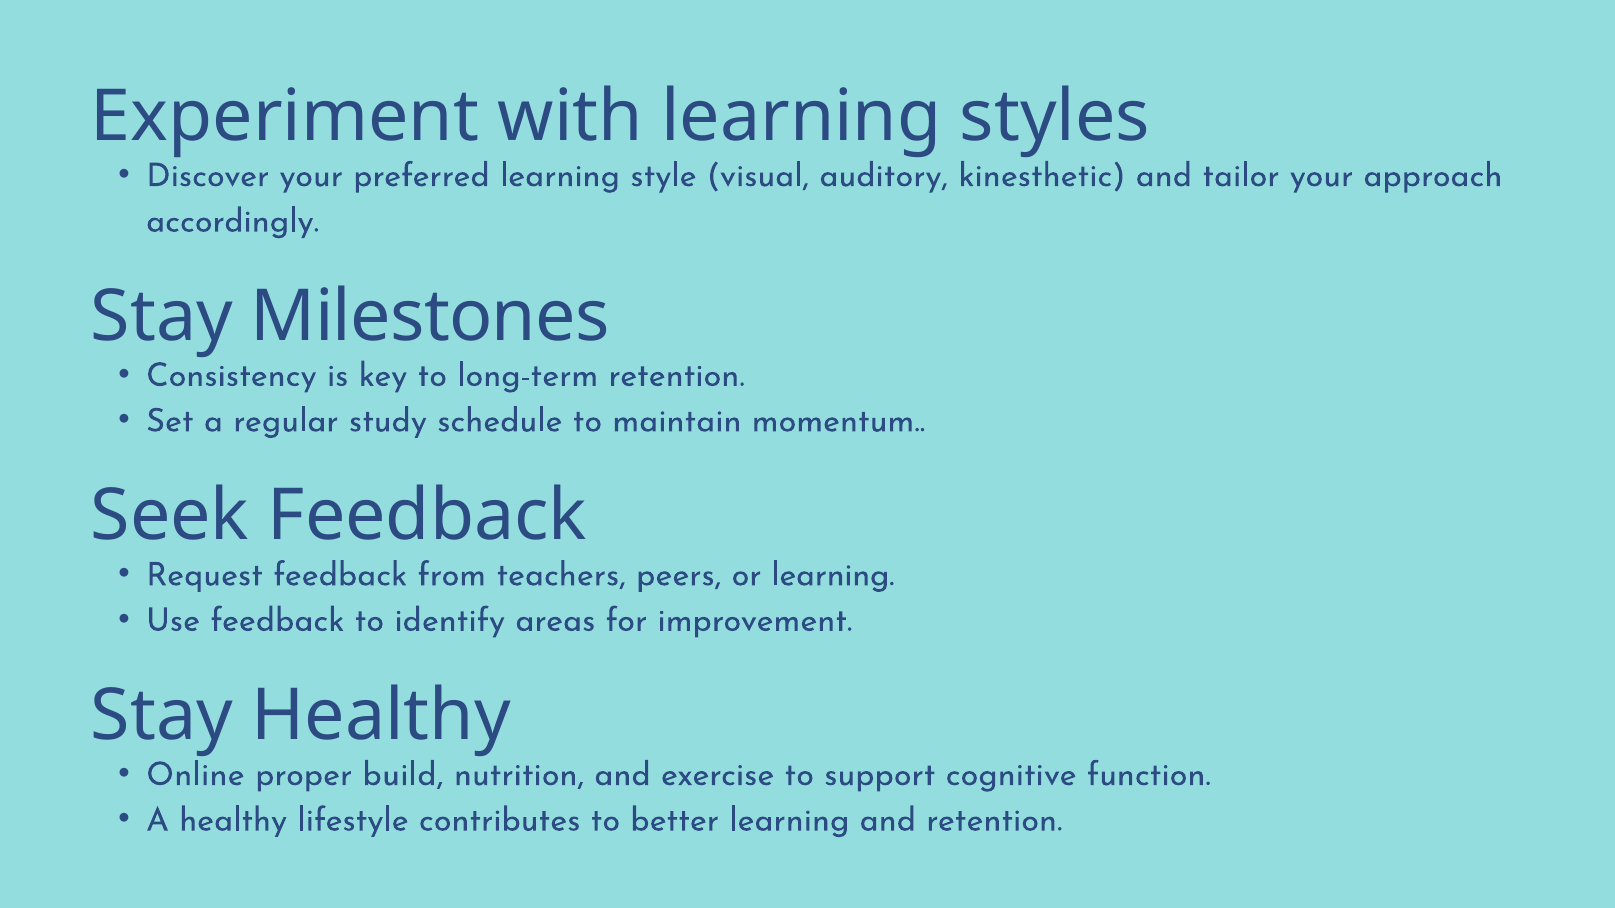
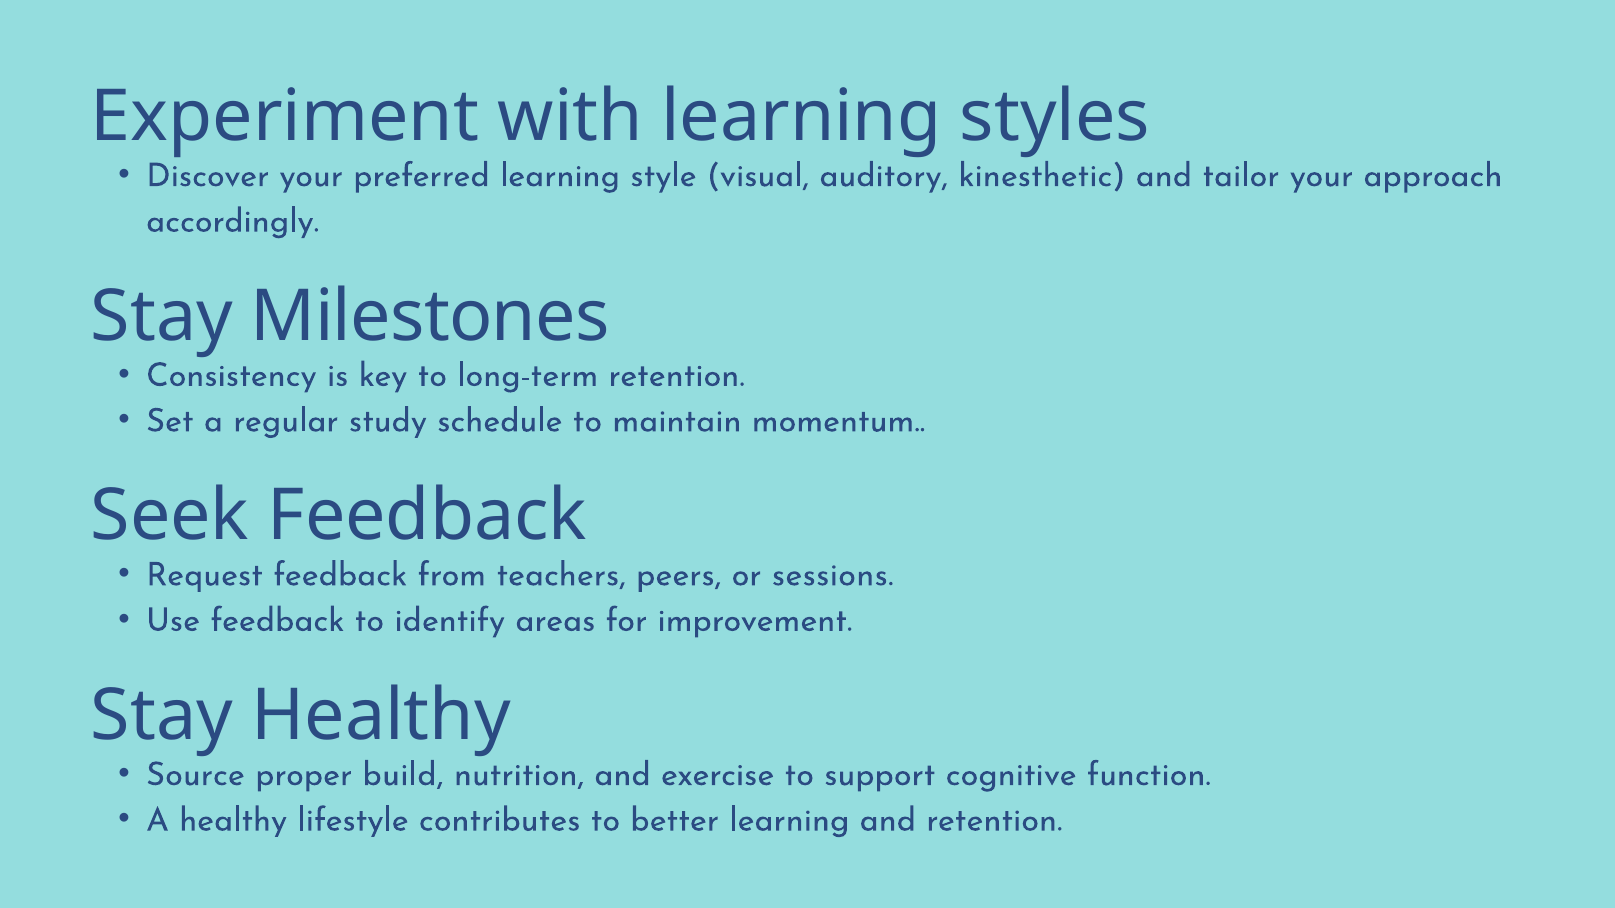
or learning: learning -> sessions (833, 575)
Online: Online -> Source (195, 775)
